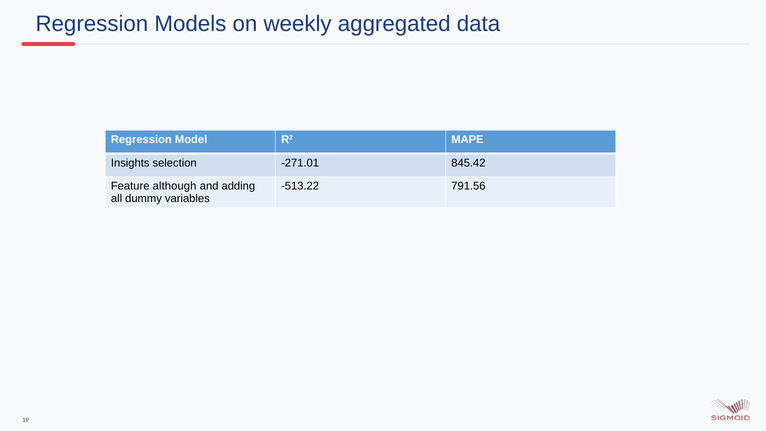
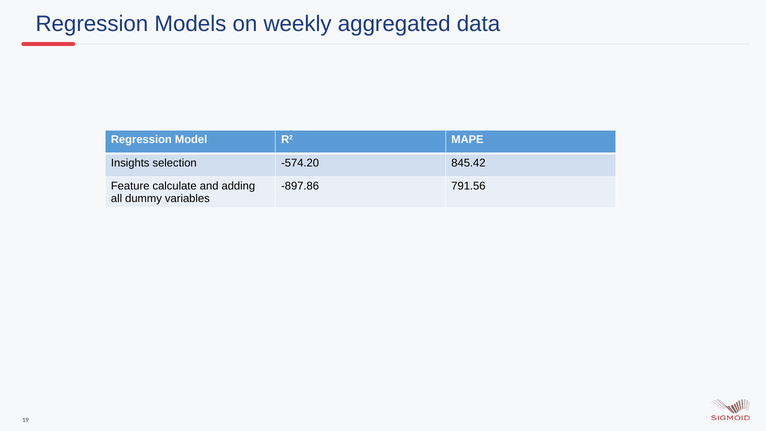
-271.01: -271.01 -> -574.20 (300, 163)
although: although -> calculate (175, 186)
-513.22: -513.22 -> -897.86 (300, 186)
